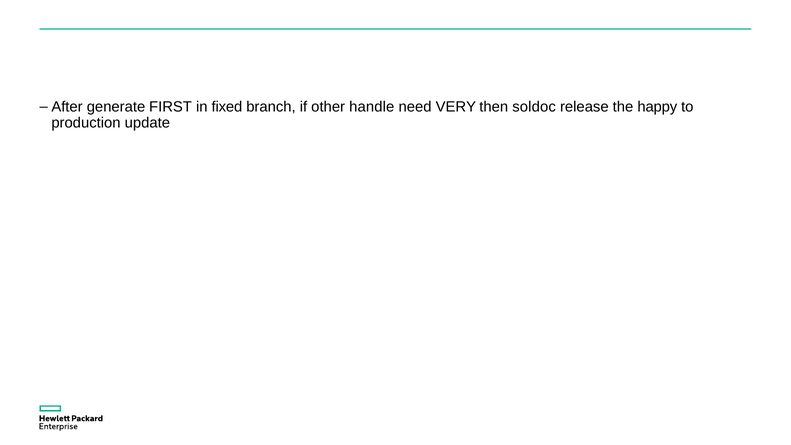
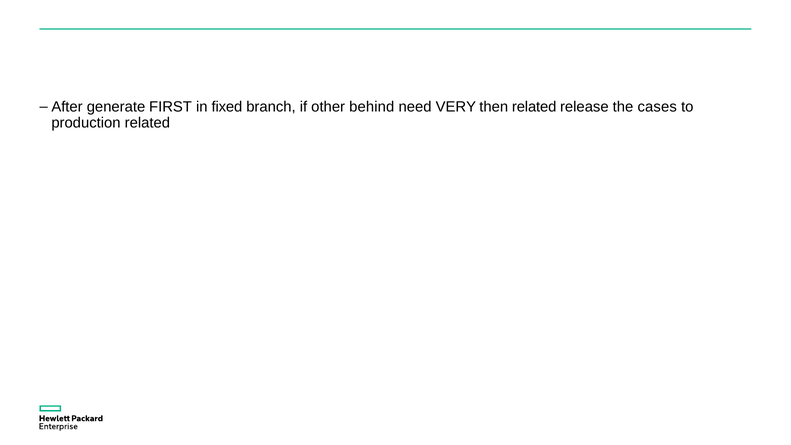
handle: handle -> behind (372, 107)
then soldoc: soldoc -> related (534, 107)
happy: happy -> cases (657, 107)
production update: update -> related (147, 123)
